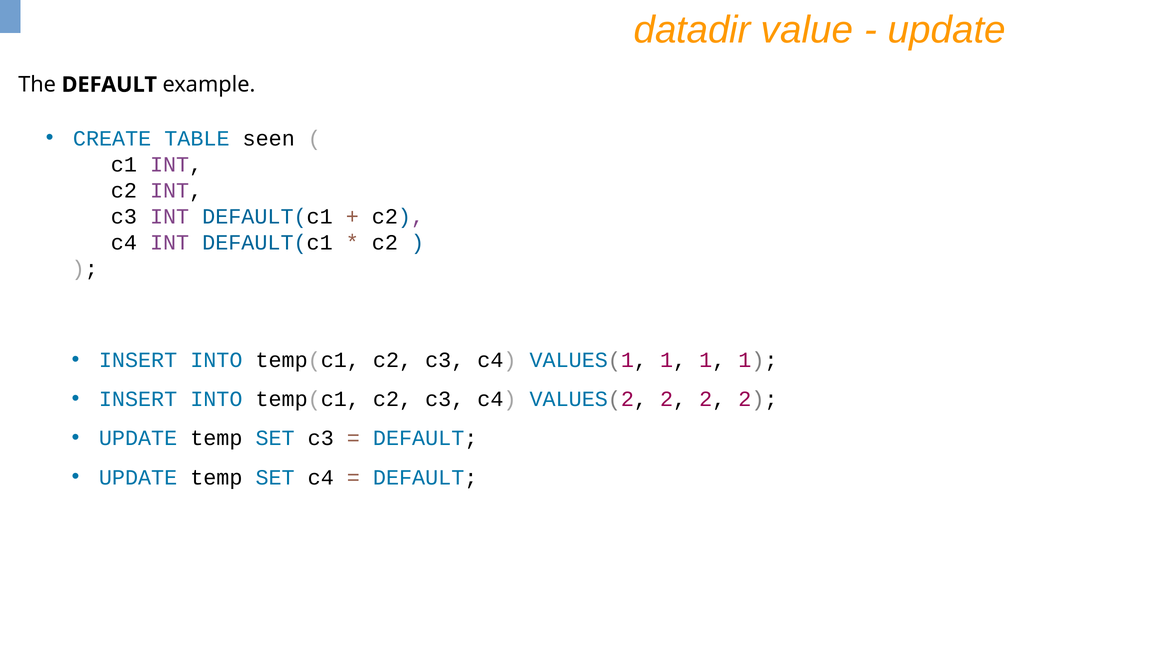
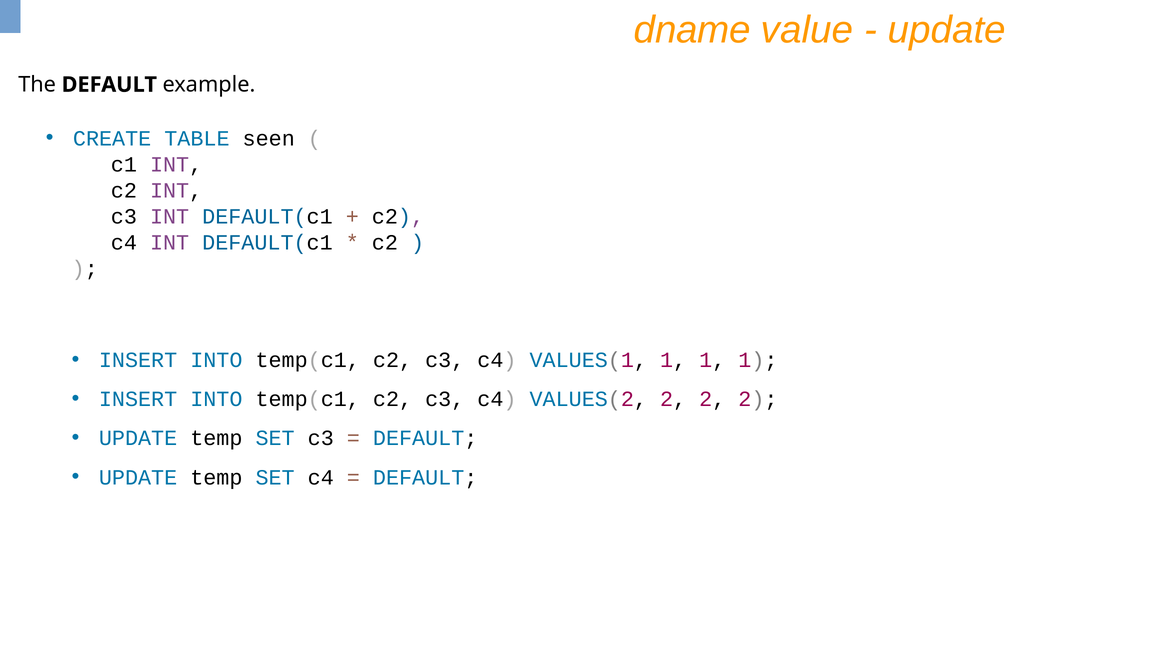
datadir: datadir -> dname (692, 30)
